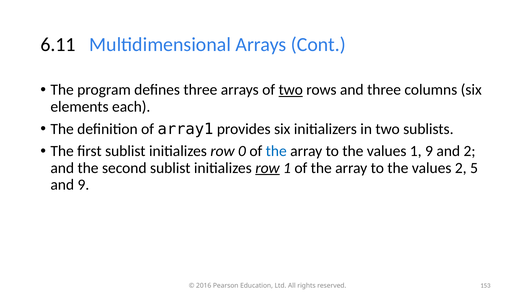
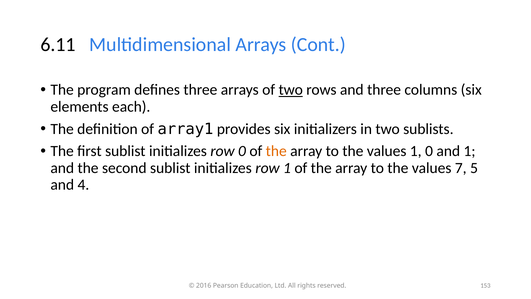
the colour: blue -> orange (276, 151)
1 9: 9 -> 0 (429, 151)
and 2: 2 -> 1 (470, 151)
row underline: present -> none (268, 168)
values 2: 2 -> 7 (461, 168)
and 9: 9 -> 4 (83, 184)
